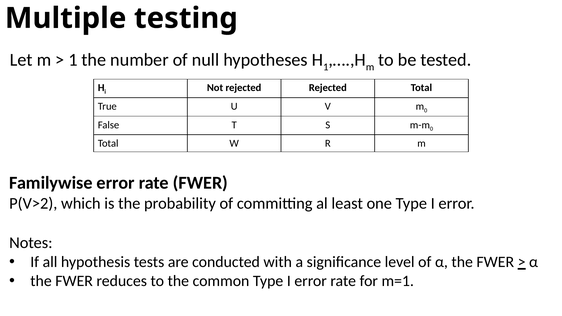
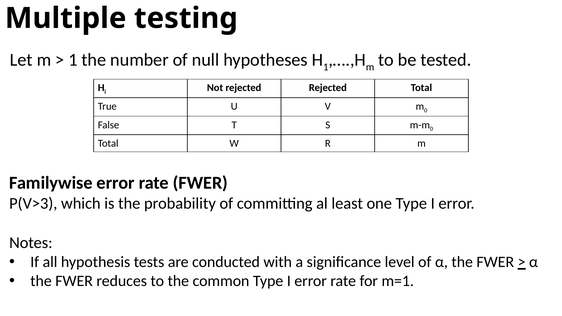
P(V>2: P(V>2 -> P(V>3 (33, 204)
